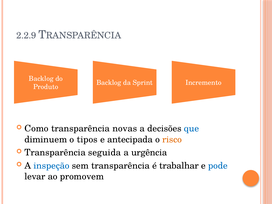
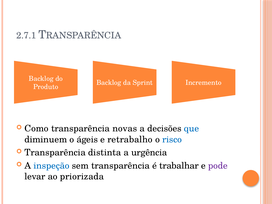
2.2.9: 2.2.9 -> 2.7.1 (26, 36)
tipos: tipos -> ágeis (87, 139)
antecipada: antecipada -> retrabalho (130, 139)
risco colour: orange -> blue (172, 139)
seguida: seguida -> distinta (105, 153)
pode colour: blue -> purple (218, 166)
promovem: promovem -> priorizada (82, 177)
